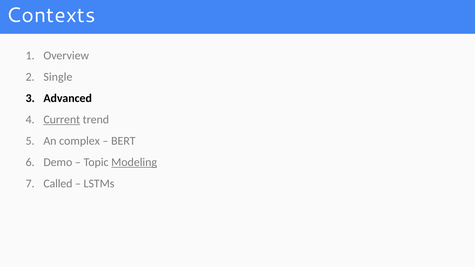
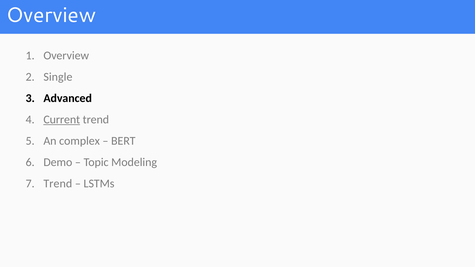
Contexts: Contexts -> Overview (51, 15)
Modeling underline: present -> none (134, 162)
Called: Called -> Trend (58, 184)
